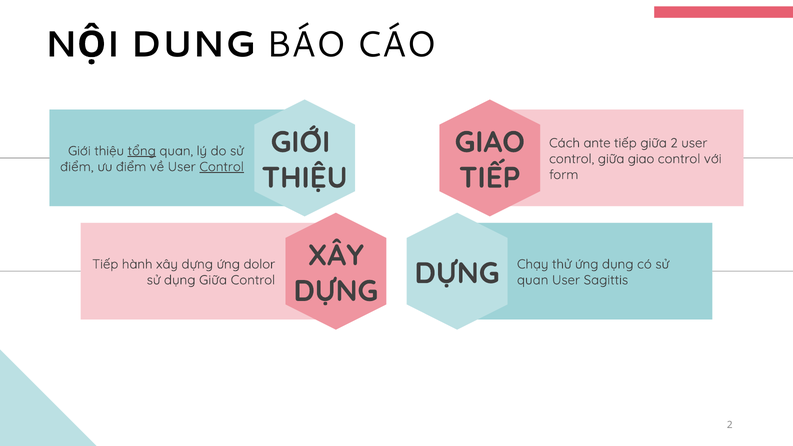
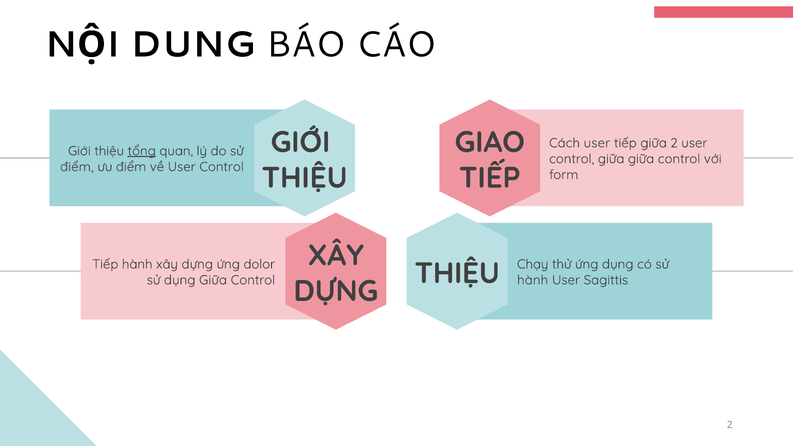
Cách ante: ante -> user (597, 143)
giữa giao: giao -> giữa (641, 159)
Control underline: present -> none (222, 167)
DỰNG: DỰNG -> THIỆU (457, 273)
quan: quan -> hành (533, 280)
